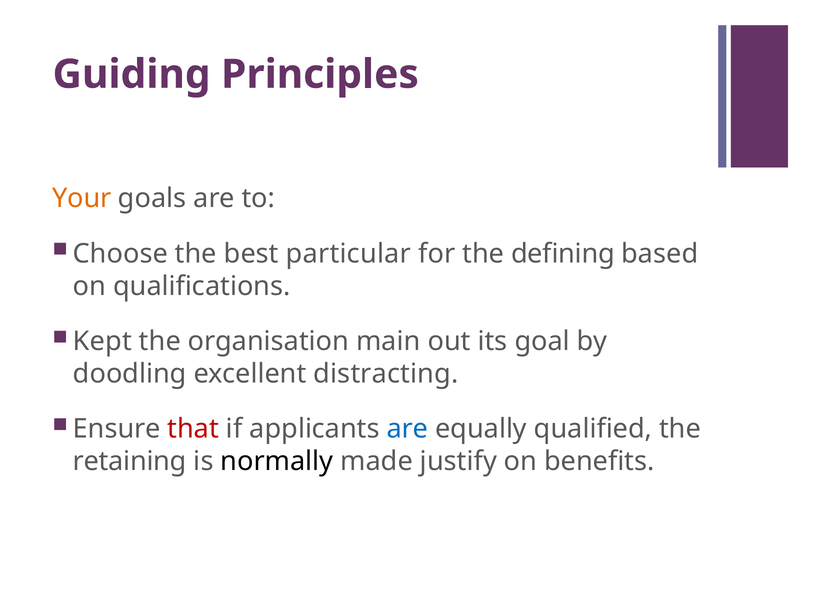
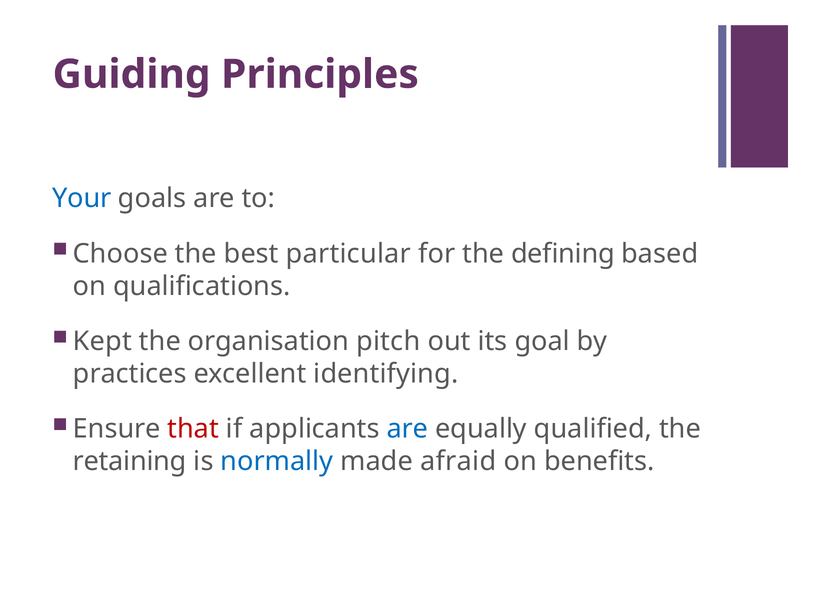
Your colour: orange -> blue (82, 199)
main: main -> pitch (388, 342)
doodling: doodling -> practices (130, 374)
distracting: distracting -> identifying (386, 374)
normally colour: black -> blue (277, 462)
justify: justify -> afraid (458, 462)
